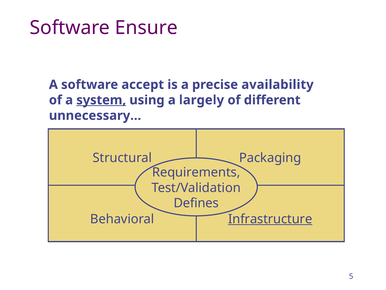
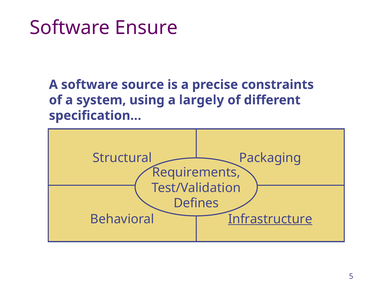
accept: accept -> source (143, 84)
availability: availability -> constraints (278, 84)
system underline: present -> none (101, 100)
unnecessary…: unnecessary… -> specification… (95, 115)
